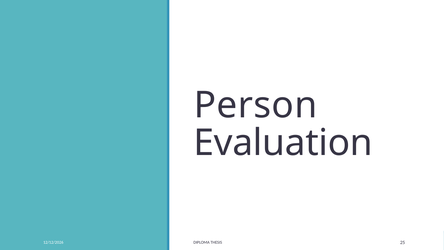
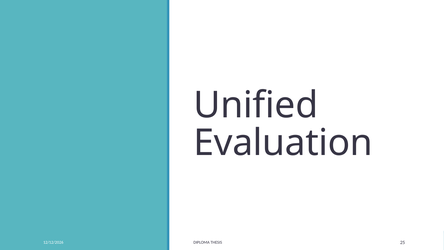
Person: Person -> Unified (256, 105)
